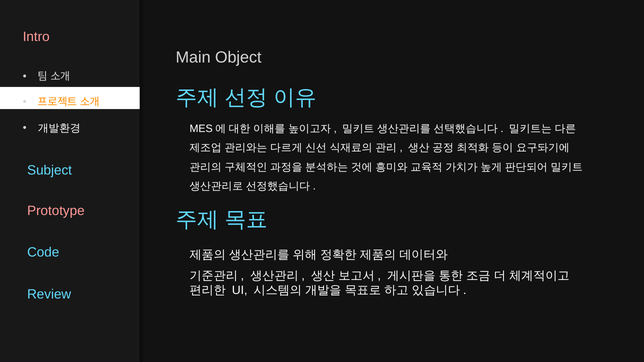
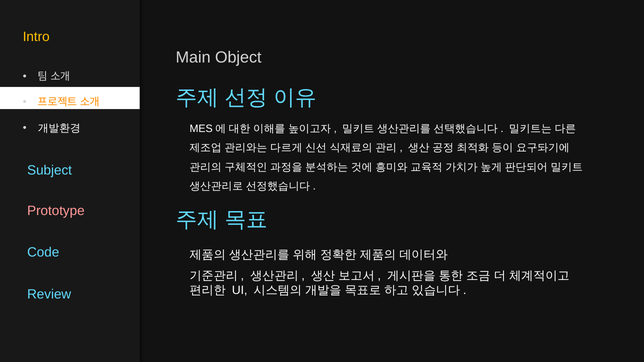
Intro colour: pink -> yellow (36, 37)
